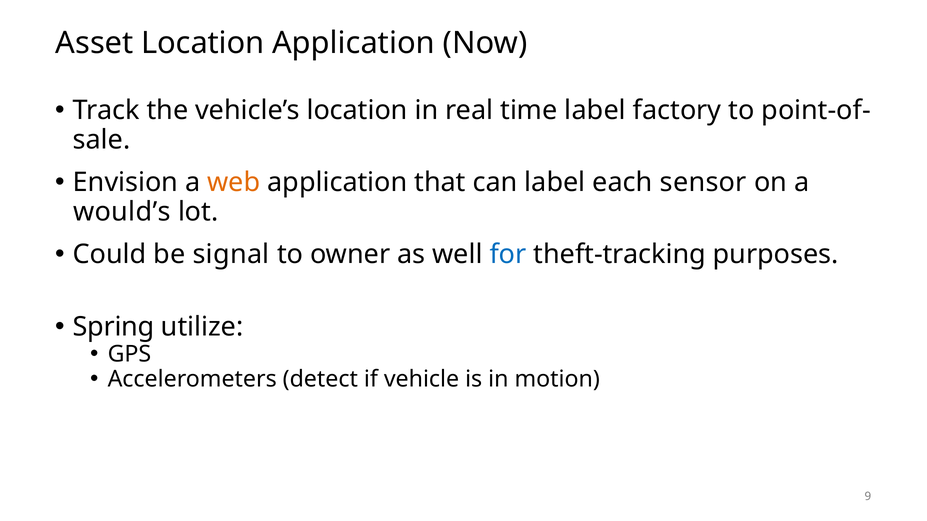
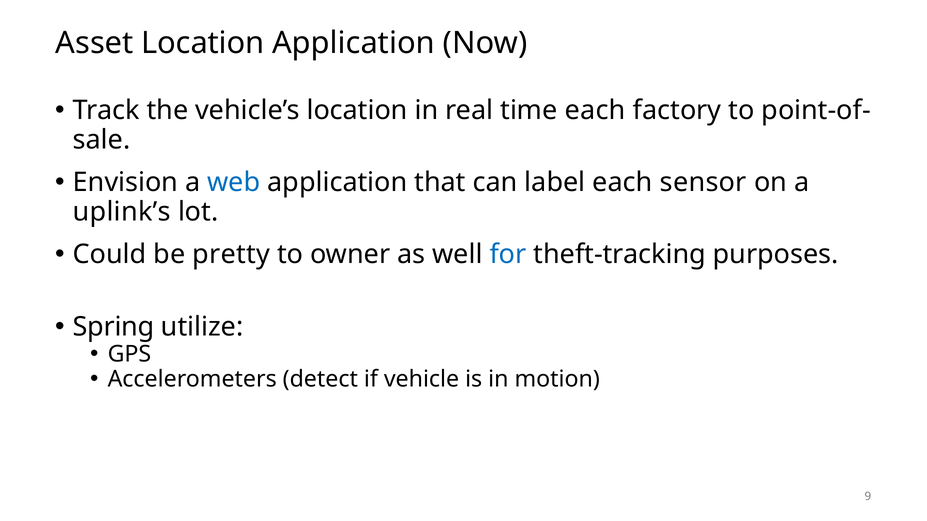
time label: label -> each (595, 111)
web colour: orange -> blue (234, 183)
would’s: would’s -> uplink’s (122, 212)
signal: signal -> pretty (231, 255)
